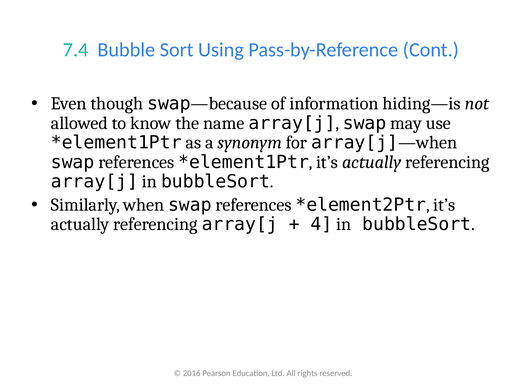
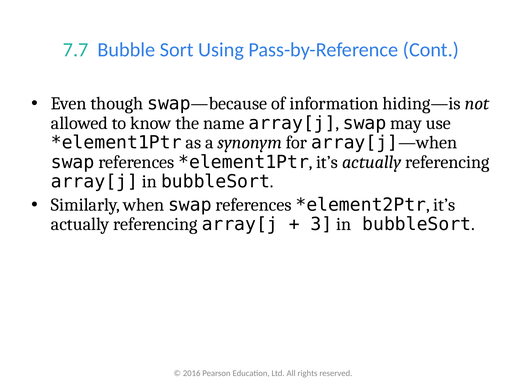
7.4: 7.4 -> 7.7 (76, 50)
4: 4 -> 3 (321, 225)
